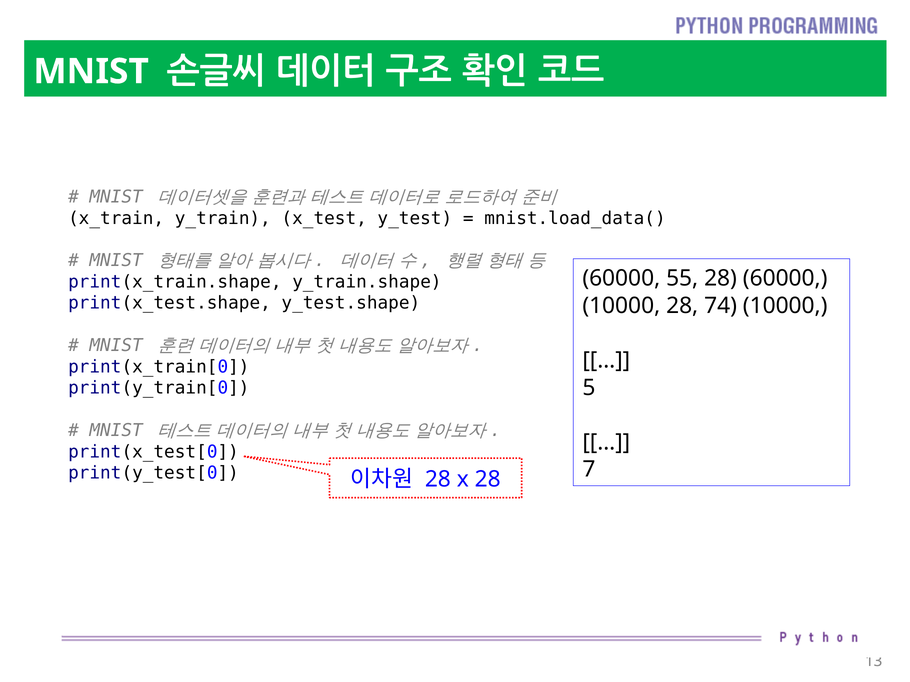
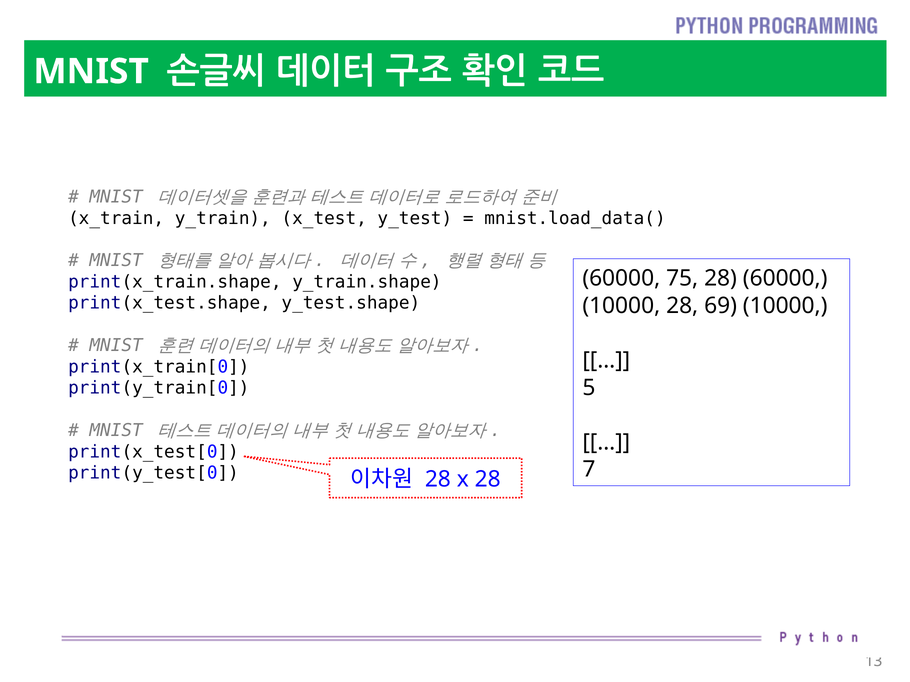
55: 55 -> 75 (682, 279)
74: 74 -> 69 (721, 306)
